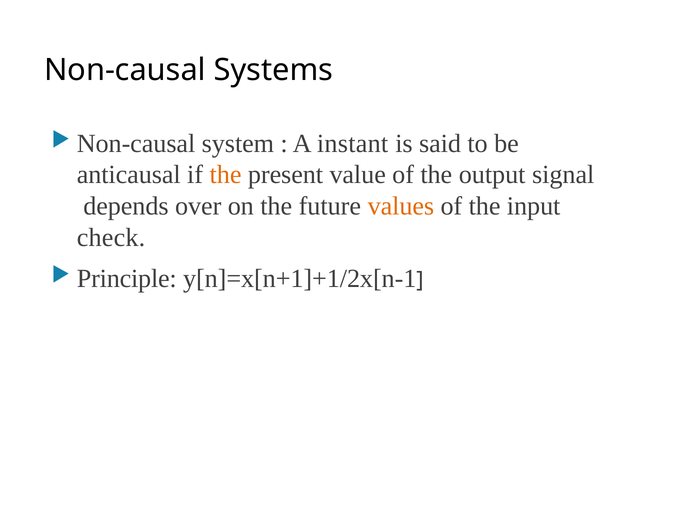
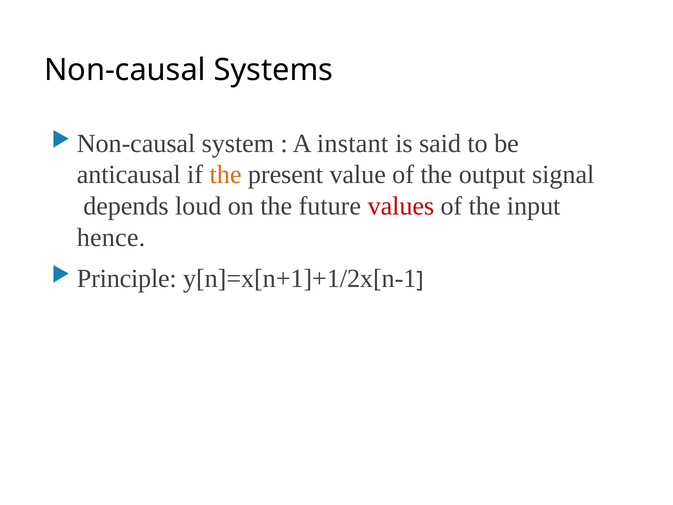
over: over -> loud (198, 206)
values colour: orange -> red (401, 206)
check: check -> hence (111, 238)
